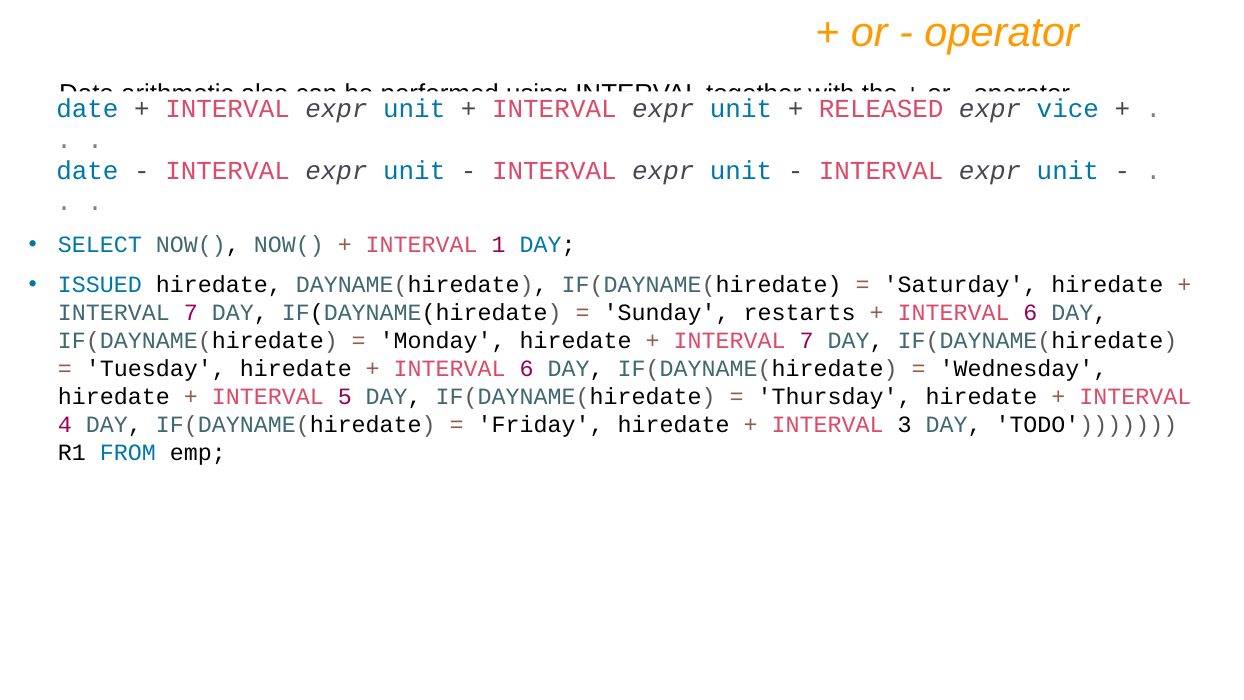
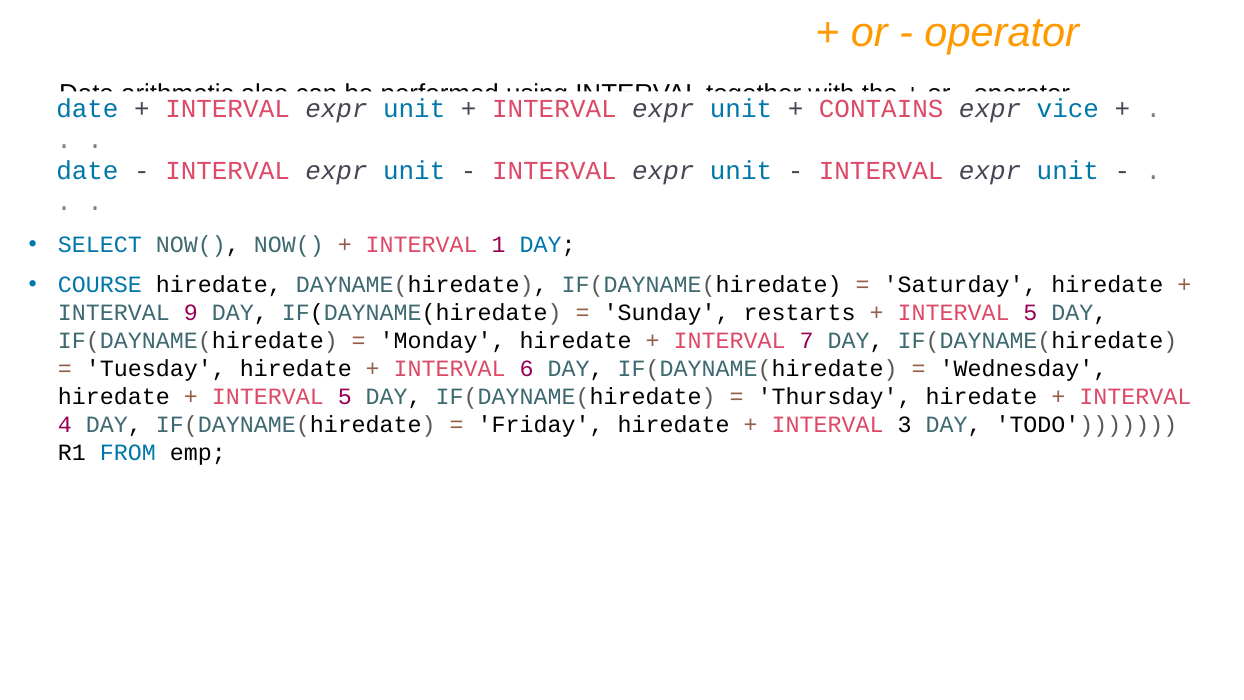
RELEASED: RELEASED -> CONTAINS (881, 109)
ISSUED: ISSUED -> COURSE (100, 285)
7: 7 -> 9 (191, 313)
6: 6 -> 5 (1030, 313)
